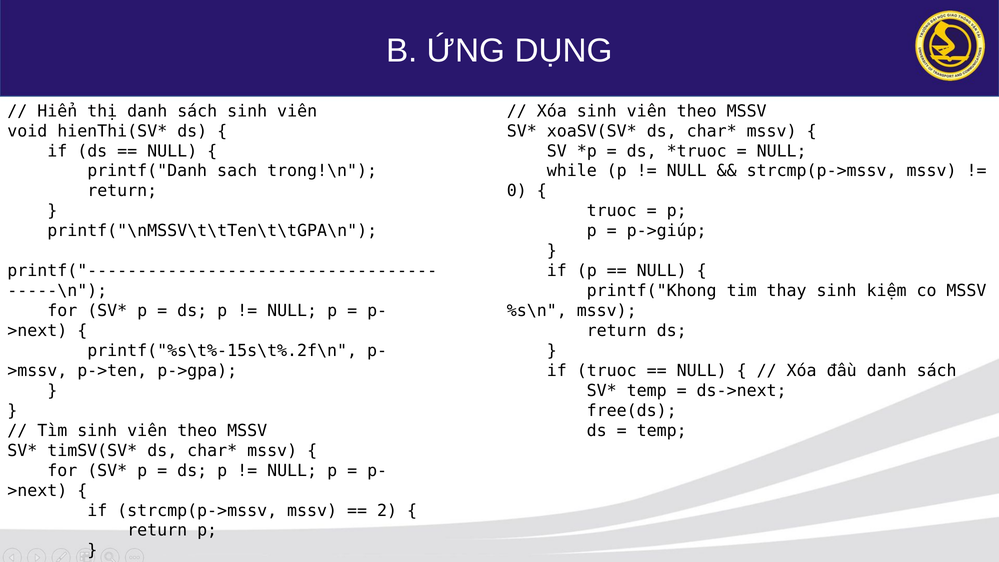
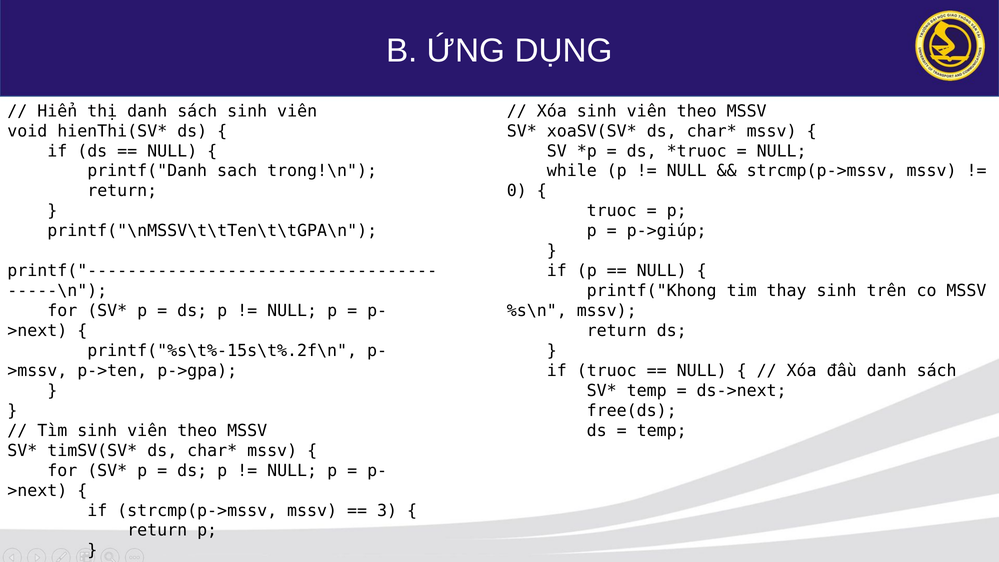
kiệm: kiệm -> trên (887, 291)
2: 2 -> 3 (387, 510)
